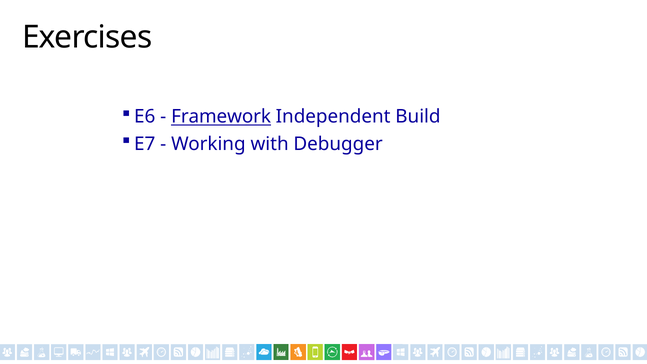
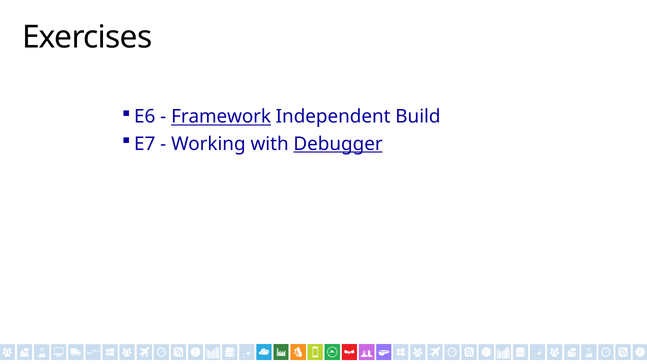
Debugger underline: none -> present (338, 144)
